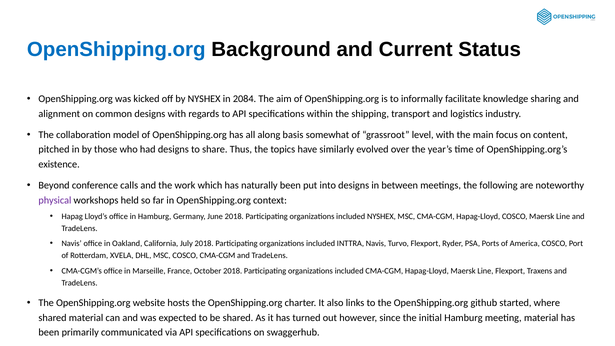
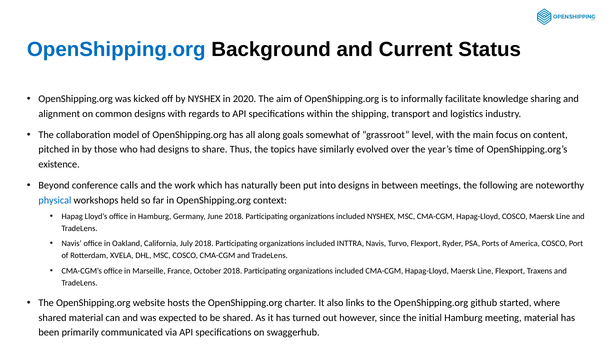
2084: 2084 -> 2020 (245, 99)
basis: basis -> goals (293, 135)
physical colour: purple -> blue (55, 200)
